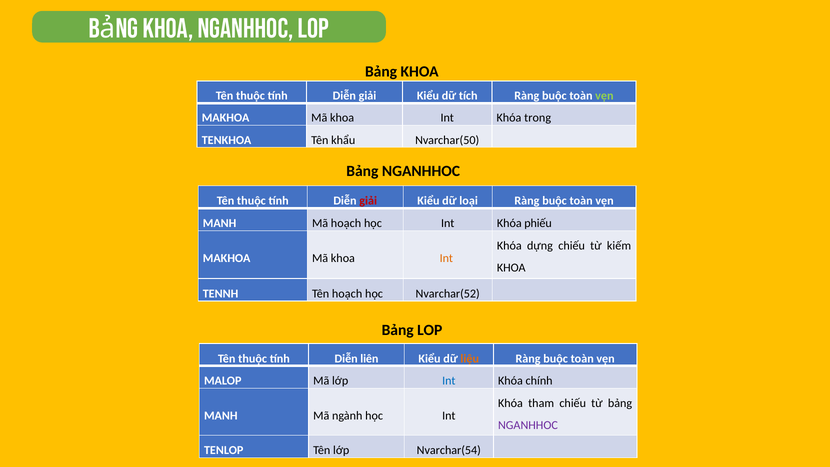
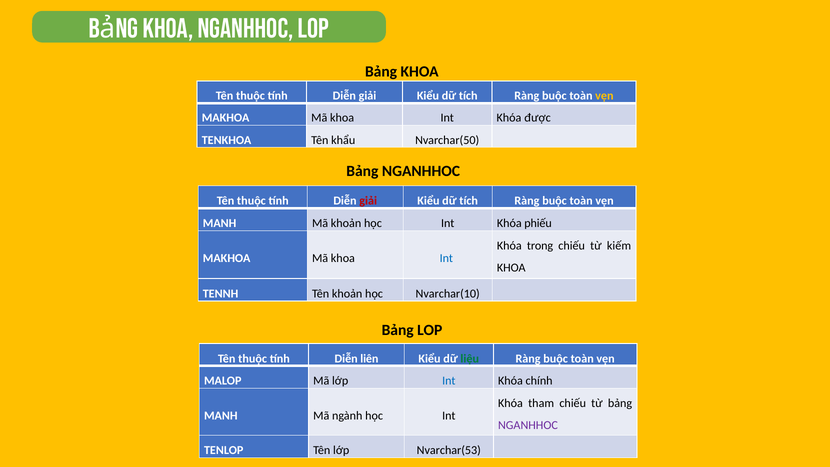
vẹn colour: light green -> yellow (604, 96)
trong: trong -> được (538, 118)
loại: loại -> tích (469, 201)
Mã hoạch: hoạch -> khoản (346, 223)
dựng: dựng -> trong (540, 246)
Int colour: orange -> blue (446, 258)
Tên hoạch: hoạch -> khoản (347, 293)
Nvarchar(52: Nvarchar(52 -> Nvarchar(10 (448, 293)
liệu colour: orange -> green (470, 358)
Nvarchar(54: Nvarchar(54 -> Nvarchar(53 (449, 450)
